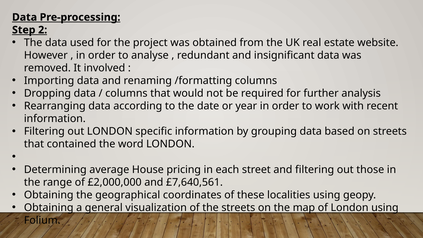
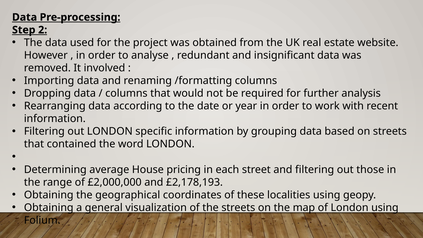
£7,640,561: £7,640,561 -> £2,178,193 (194, 182)
